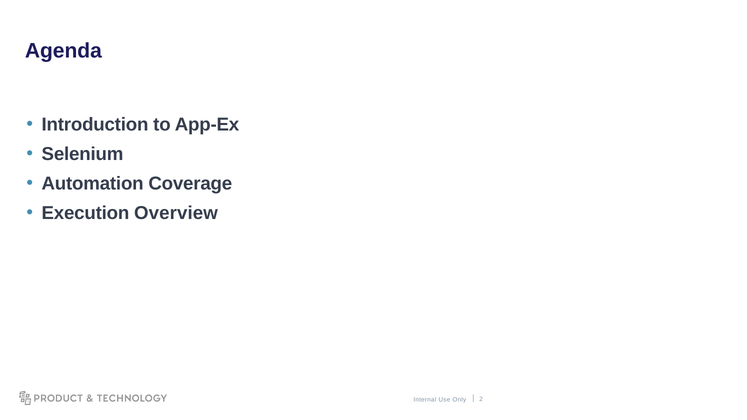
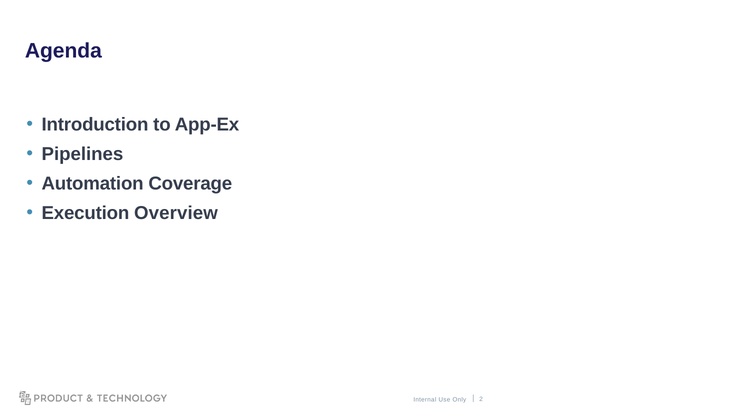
Selenium: Selenium -> Pipelines (82, 154)
